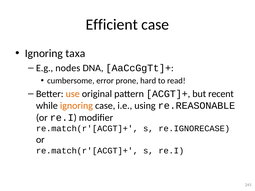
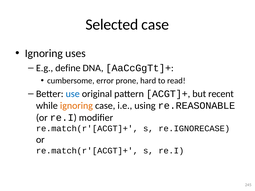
Efficient: Efficient -> Selected (112, 25)
taxa: taxa -> uses (76, 53)
nodes: nodes -> define (68, 68)
use colour: orange -> blue (73, 94)
